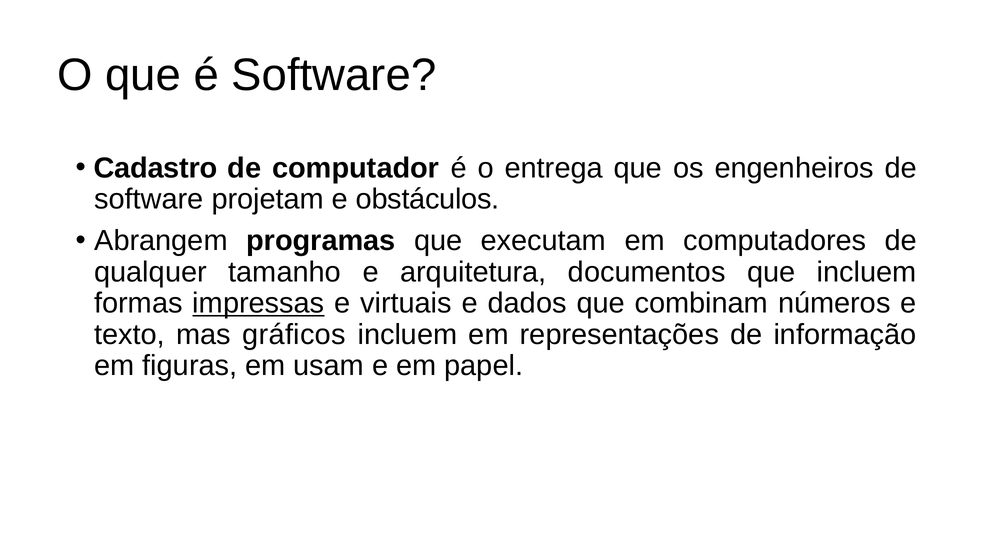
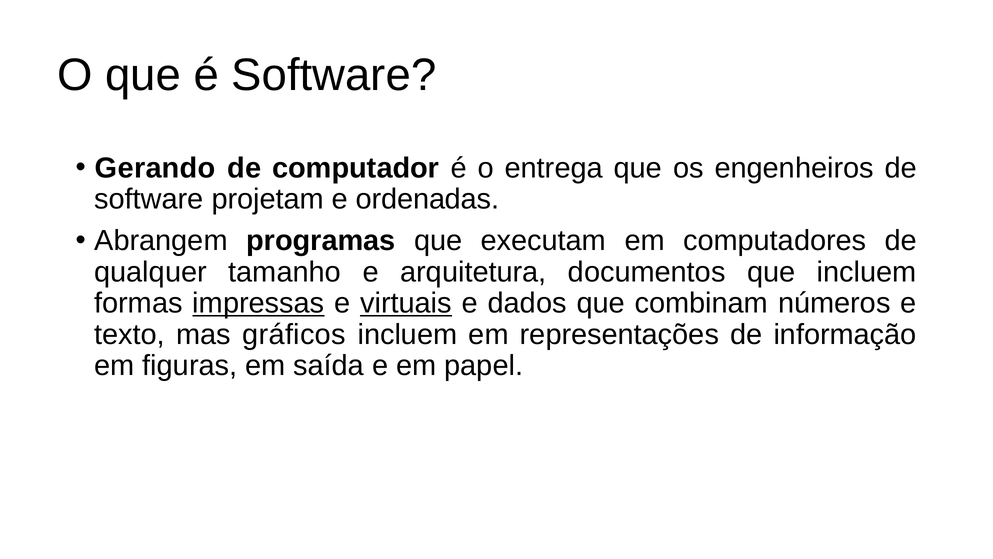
Cadastro: Cadastro -> Gerando (155, 168)
obstáculos: obstáculos -> ordenadas (428, 199)
virtuais underline: none -> present (406, 303)
usam: usam -> saída (329, 366)
